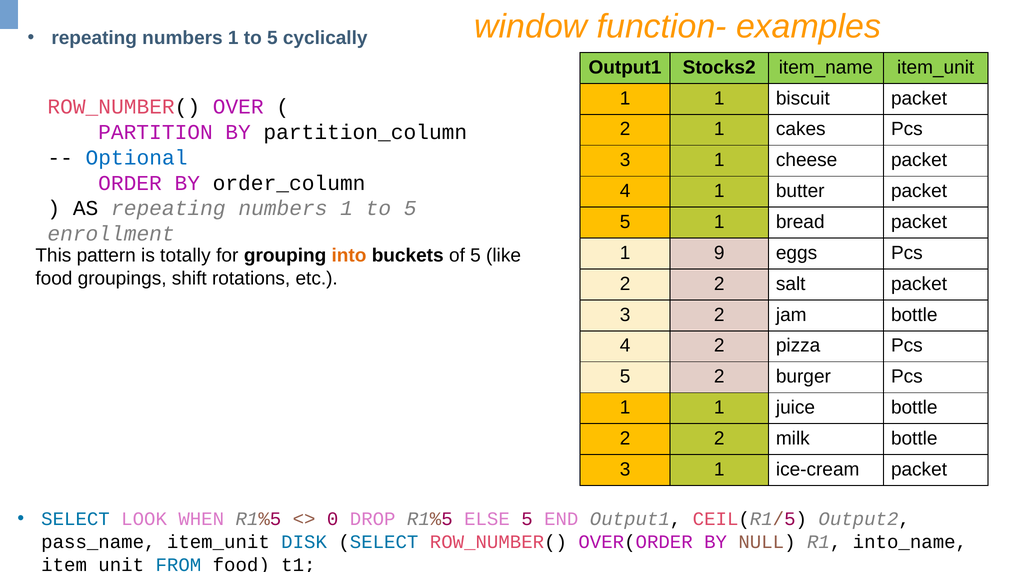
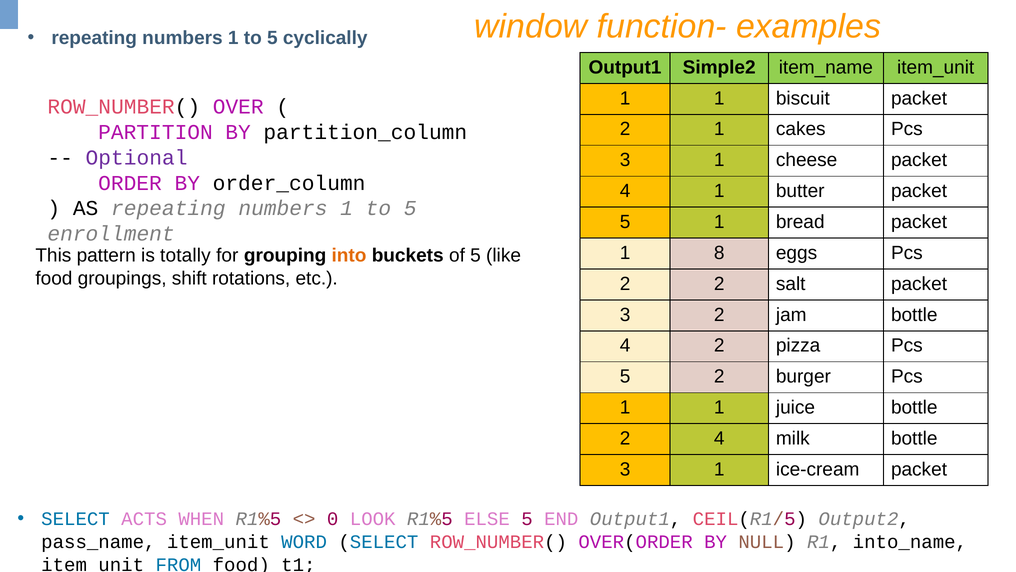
Stocks2: Stocks2 -> Simple2 (719, 67)
Optional colour: blue -> purple (137, 157)
9: 9 -> 8 (719, 253)
2: 2 -> 4 (719, 438)
LOOK: LOOK -> ACTS (144, 518)
DROP: DROP -> LOOK (373, 518)
DISK: DISK -> WORD (304, 541)
